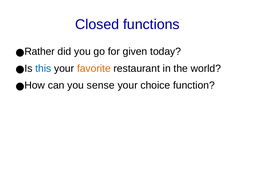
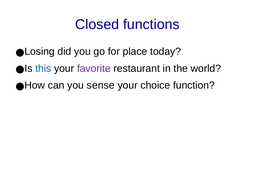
Rather: Rather -> Losing (40, 52)
given: given -> place (135, 52)
favorite colour: orange -> purple (94, 69)
